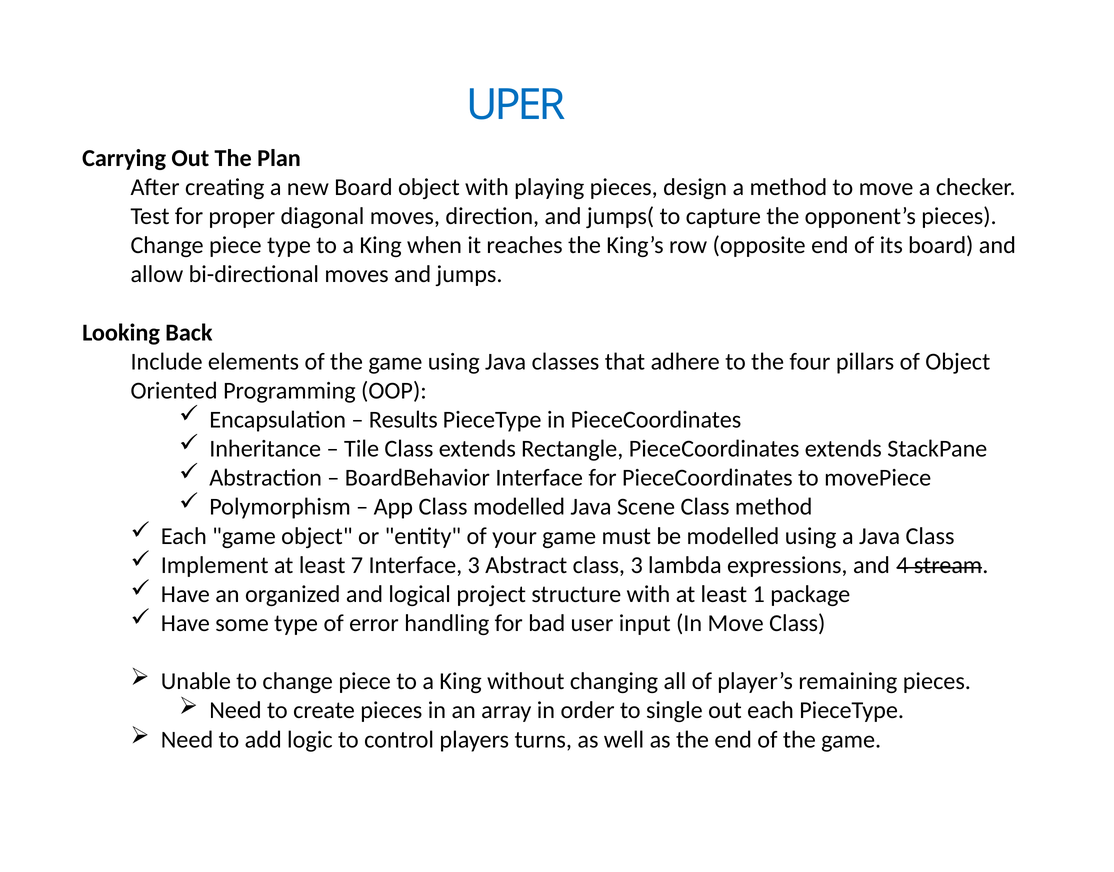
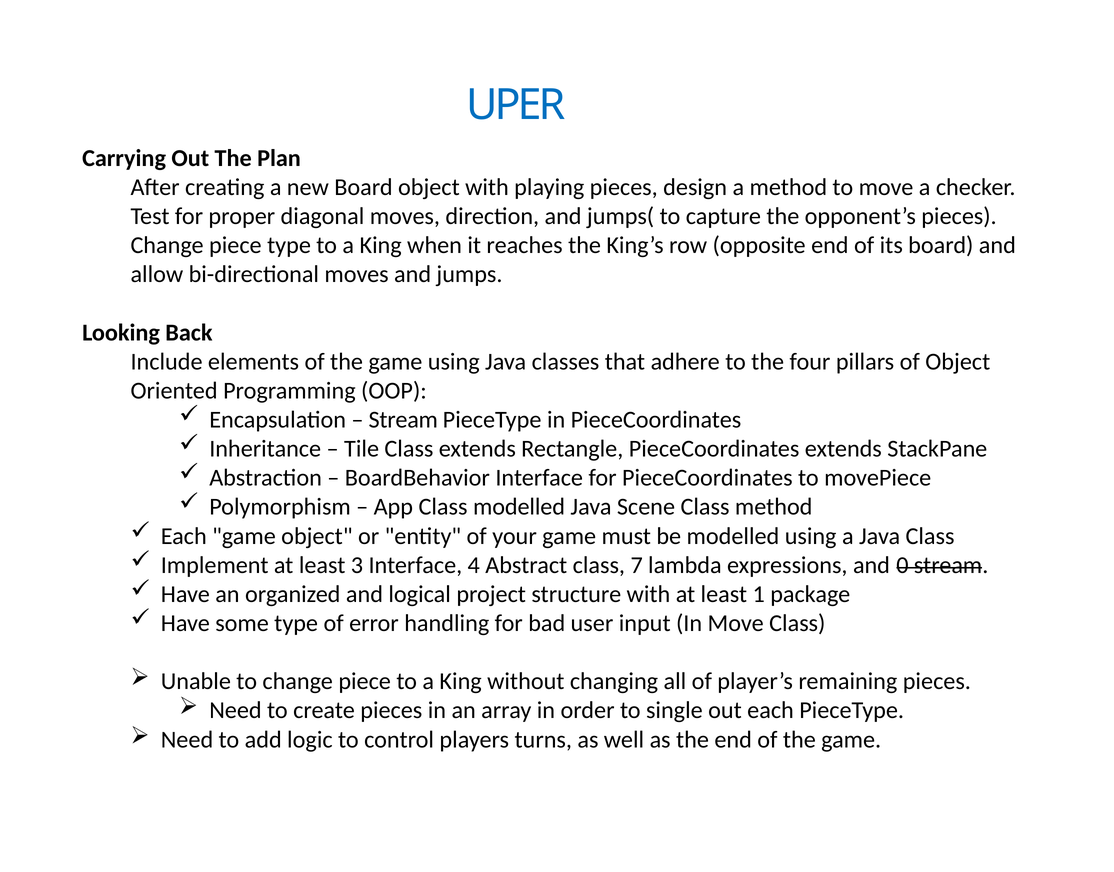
Results: Results -> Stream (403, 420)
7: 7 -> 3 (357, 565)
Interface 3: 3 -> 4 (474, 565)
class 3: 3 -> 7 (637, 565)
4: 4 -> 0 (902, 565)
